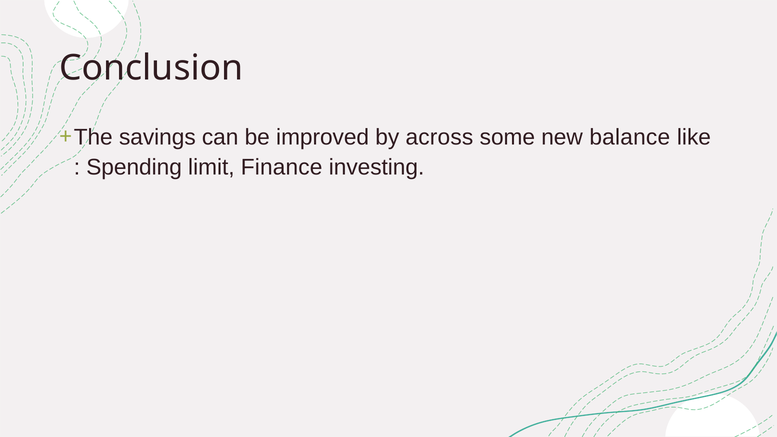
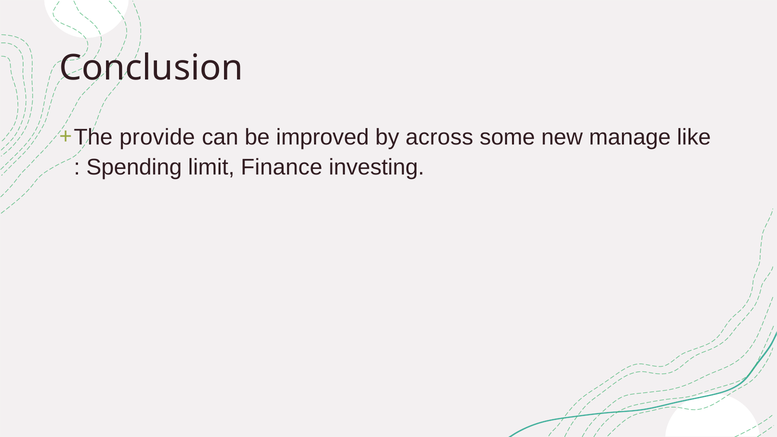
savings: savings -> provide (157, 137)
balance: balance -> manage (630, 137)
